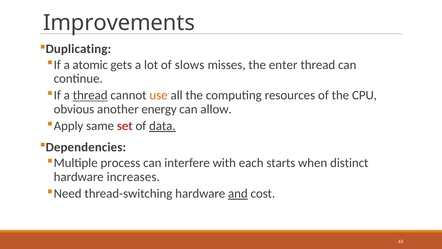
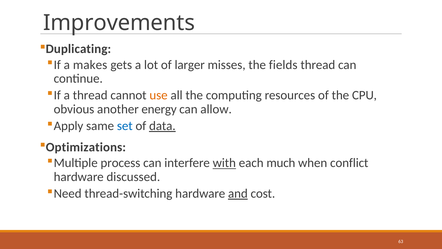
atomic: atomic -> makes (90, 65)
slows: slows -> larger (190, 65)
enter: enter -> fields (283, 65)
thread underline: present -> none (90, 95)
set colour: red -> blue (125, 126)
Dependencies: Dependencies -> Optimizations (86, 147)
with underline: none -> present (224, 163)
starts: starts -> much (281, 163)
distinct: distinct -> conflict (349, 163)
increases: increases -> discussed (133, 177)
